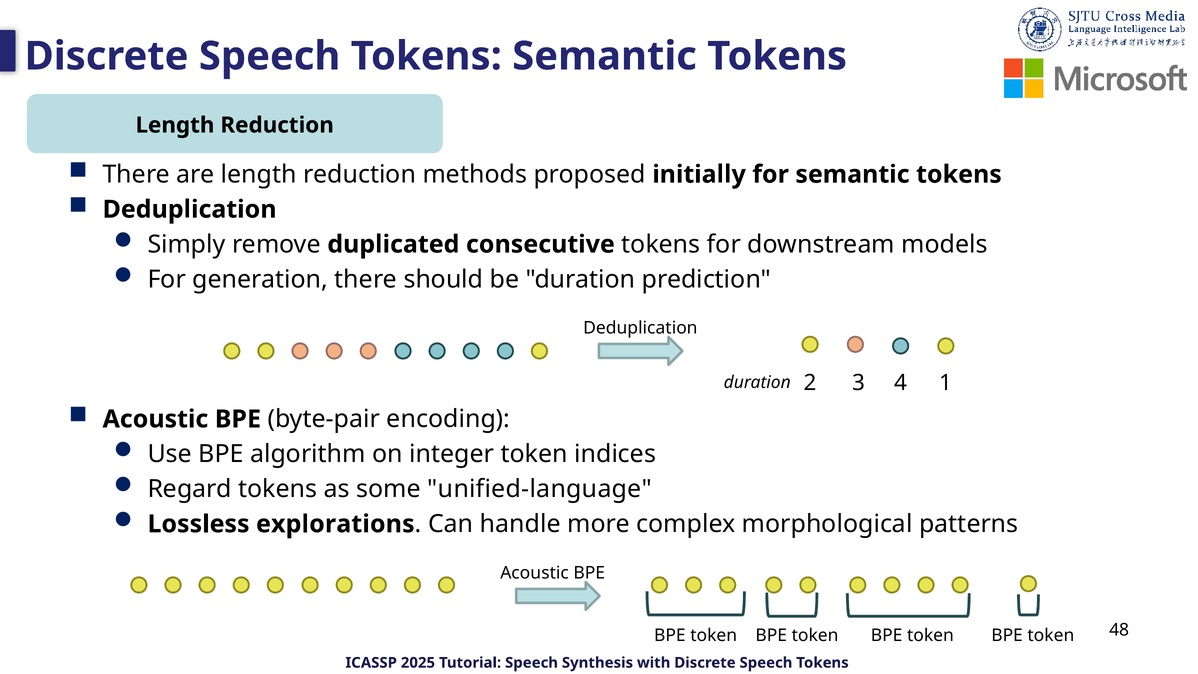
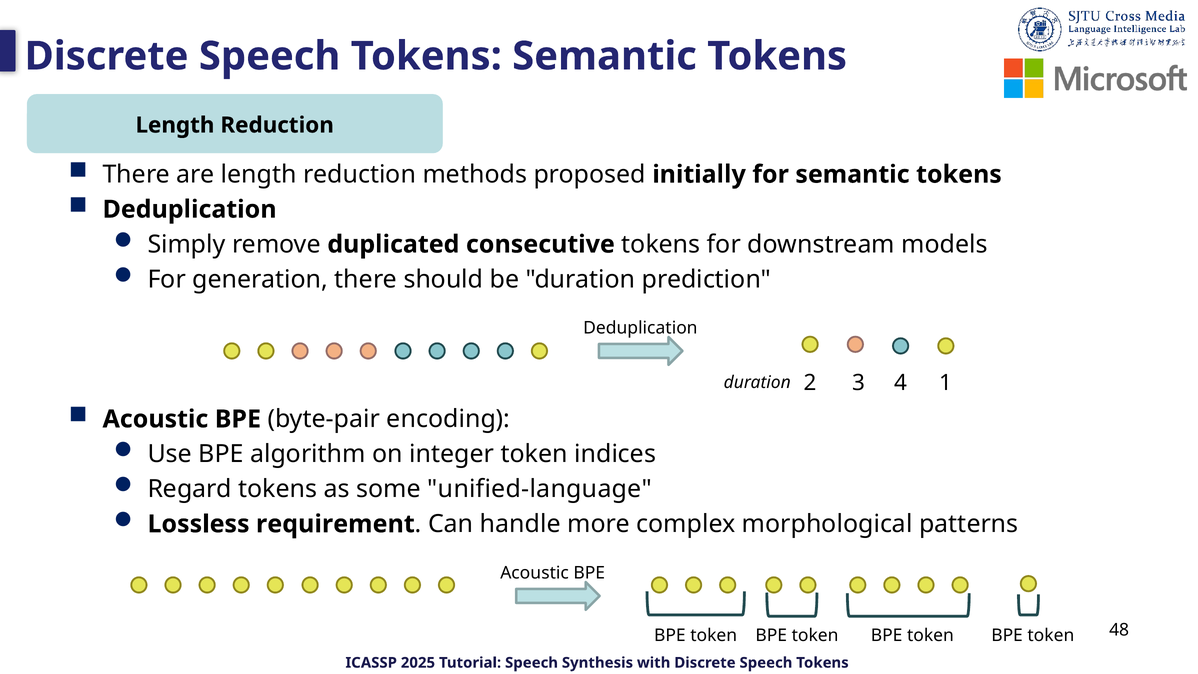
explorations: explorations -> requirement (335, 524)
